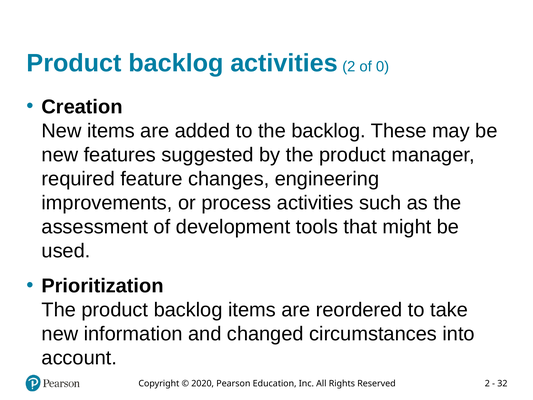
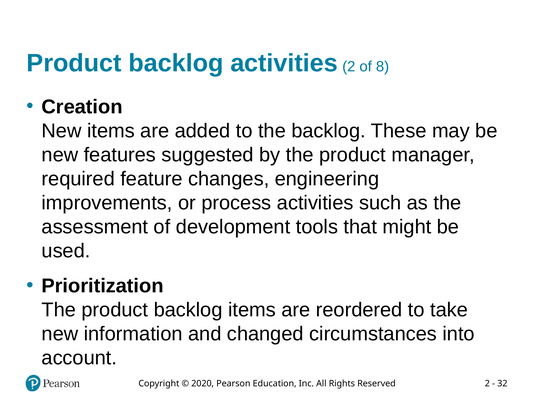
0: 0 -> 8 (383, 67)
